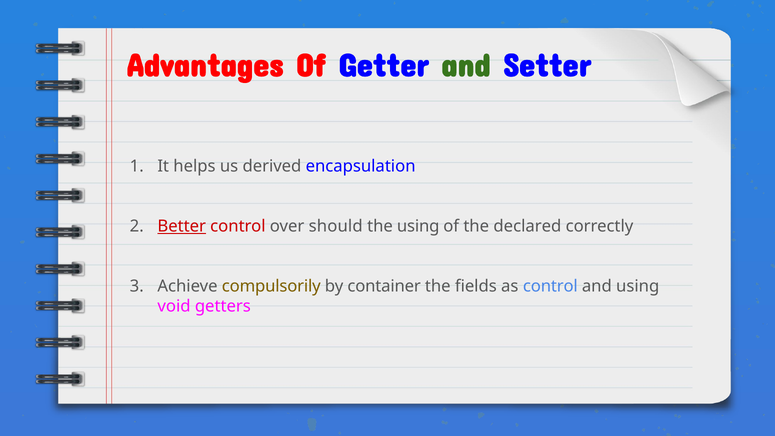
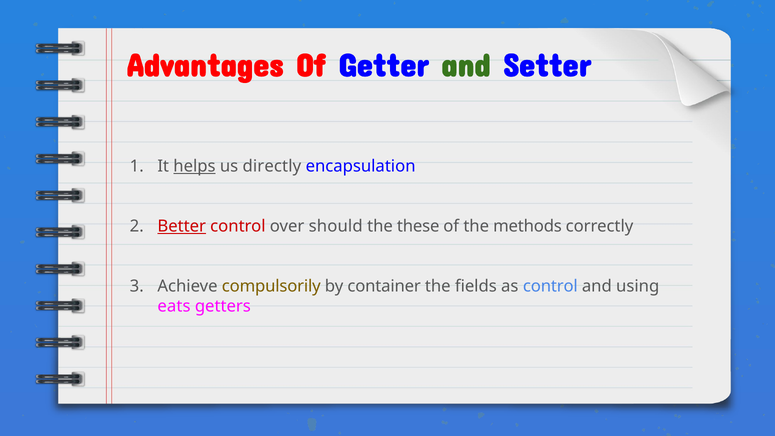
helps underline: none -> present (194, 166)
derived: derived -> directly (272, 166)
the using: using -> these (418, 226)
declared: declared -> methods (527, 226)
void: void -> eats (174, 306)
